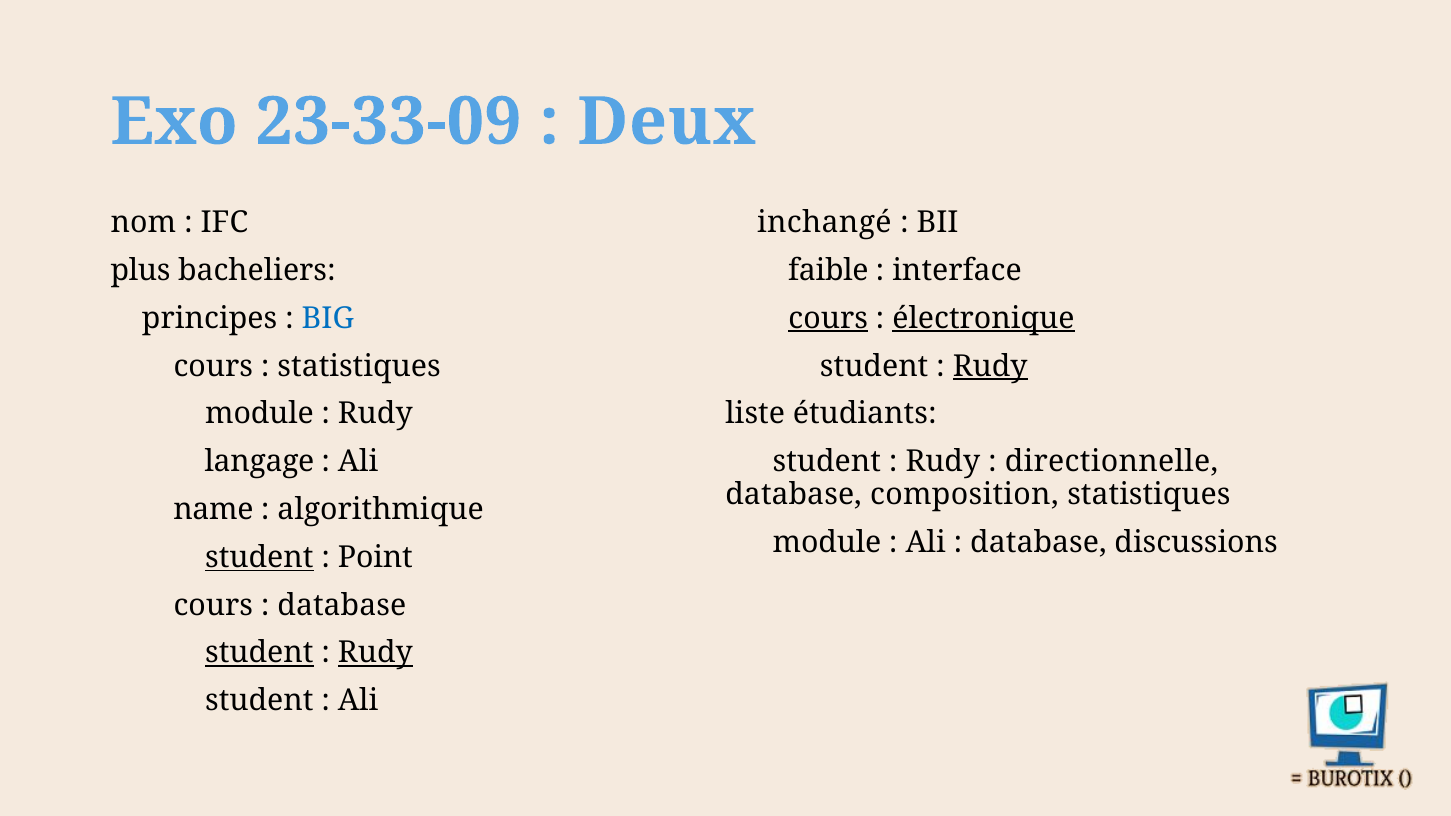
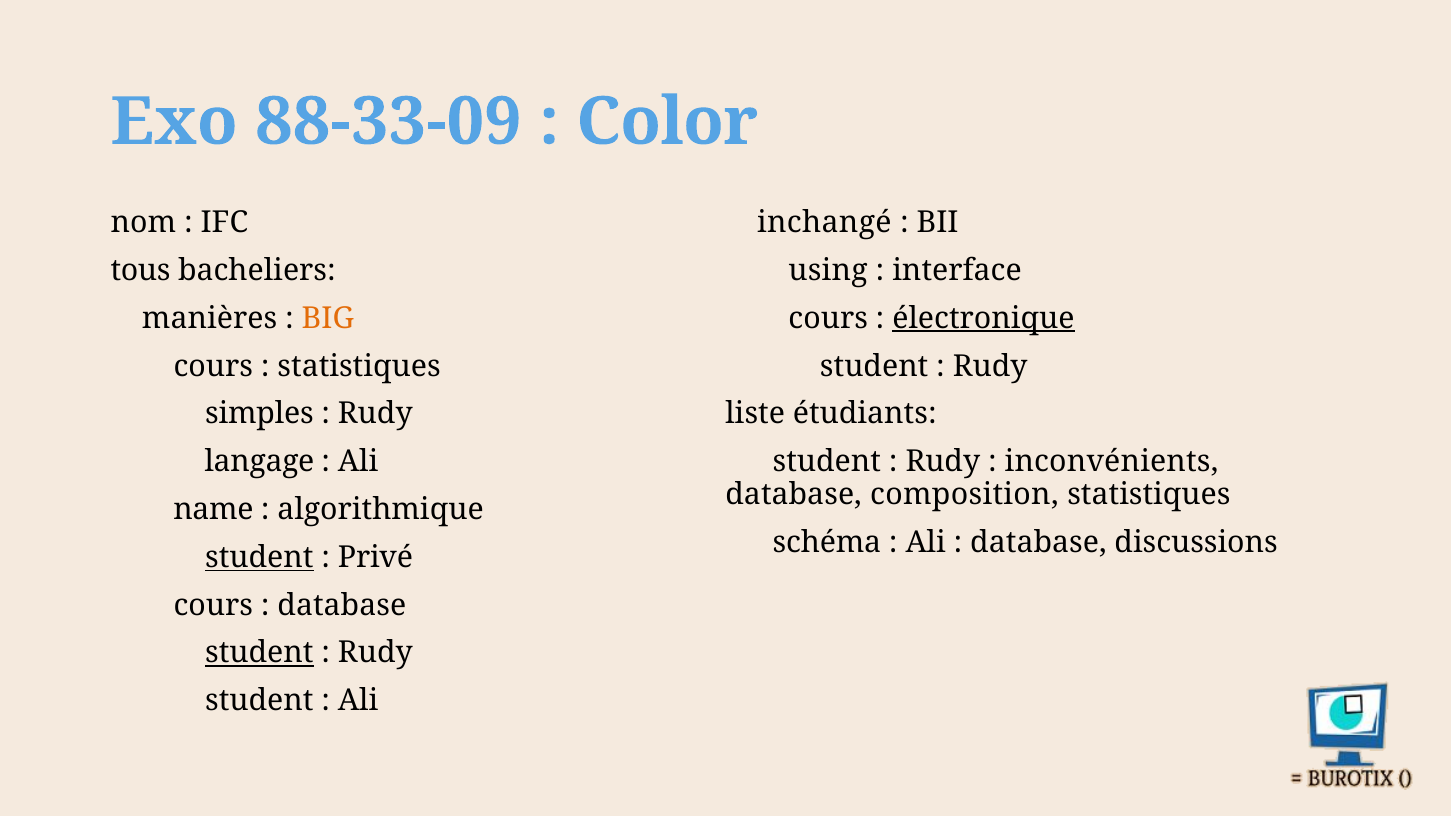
23-33-09: 23-33-09 -> 88-33-09 (388, 122)
Deux: Deux -> Color (667, 122)
plus: plus -> tous (141, 271)
faible: faible -> using (828, 271)
principes: principes -> manières (210, 318)
BIG colour: blue -> orange (328, 318)
cours underline: present -> none (828, 318)
Rudy underline: present -> none (990, 366)
module: module -> simples (259, 414)
directionnelle: directionnelle -> inconvénients (1111, 462)
module: module -> schéma (827, 542)
Point: Point -> Privé (375, 558)
Rudy underline: present -> none (375, 653)
